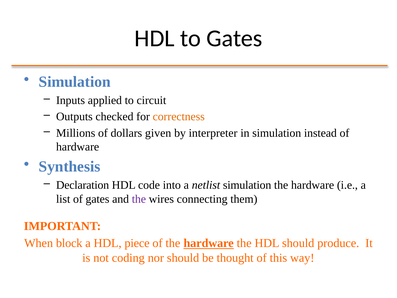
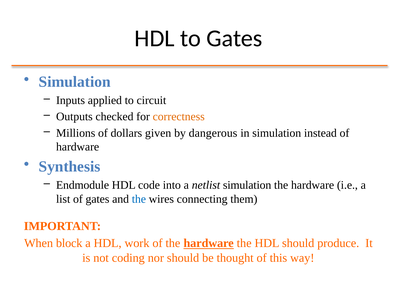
interpreter: interpreter -> dangerous (213, 133)
Declaration: Declaration -> Endmodule (83, 185)
the colour: purple -> blue (139, 199)
piece: piece -> work (137, 243)
